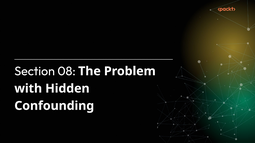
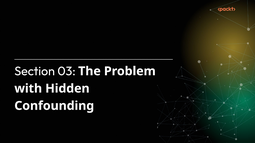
08: 08 -> 03 (67, 71)
